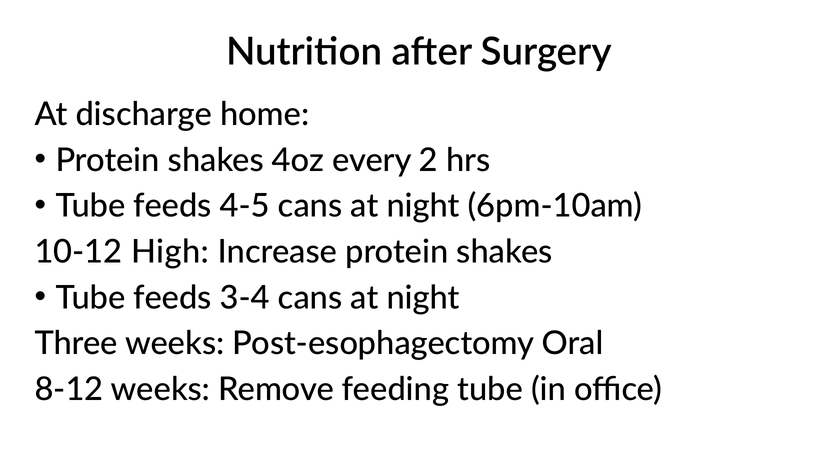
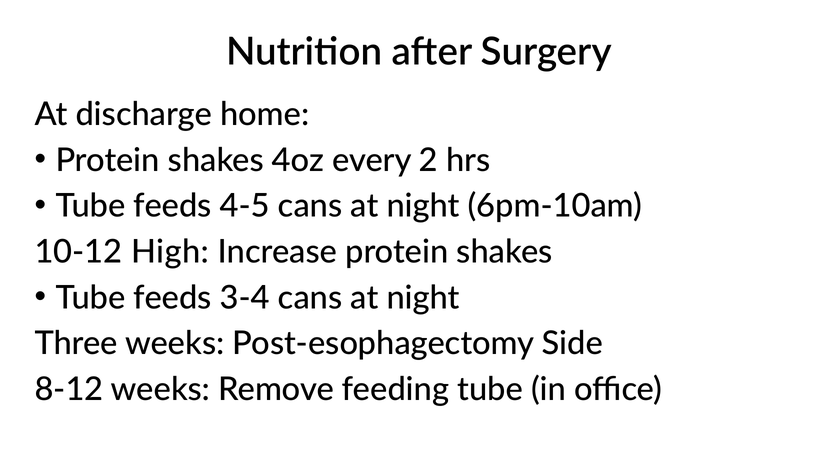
Oral: Oral -> Side (572, 343)
